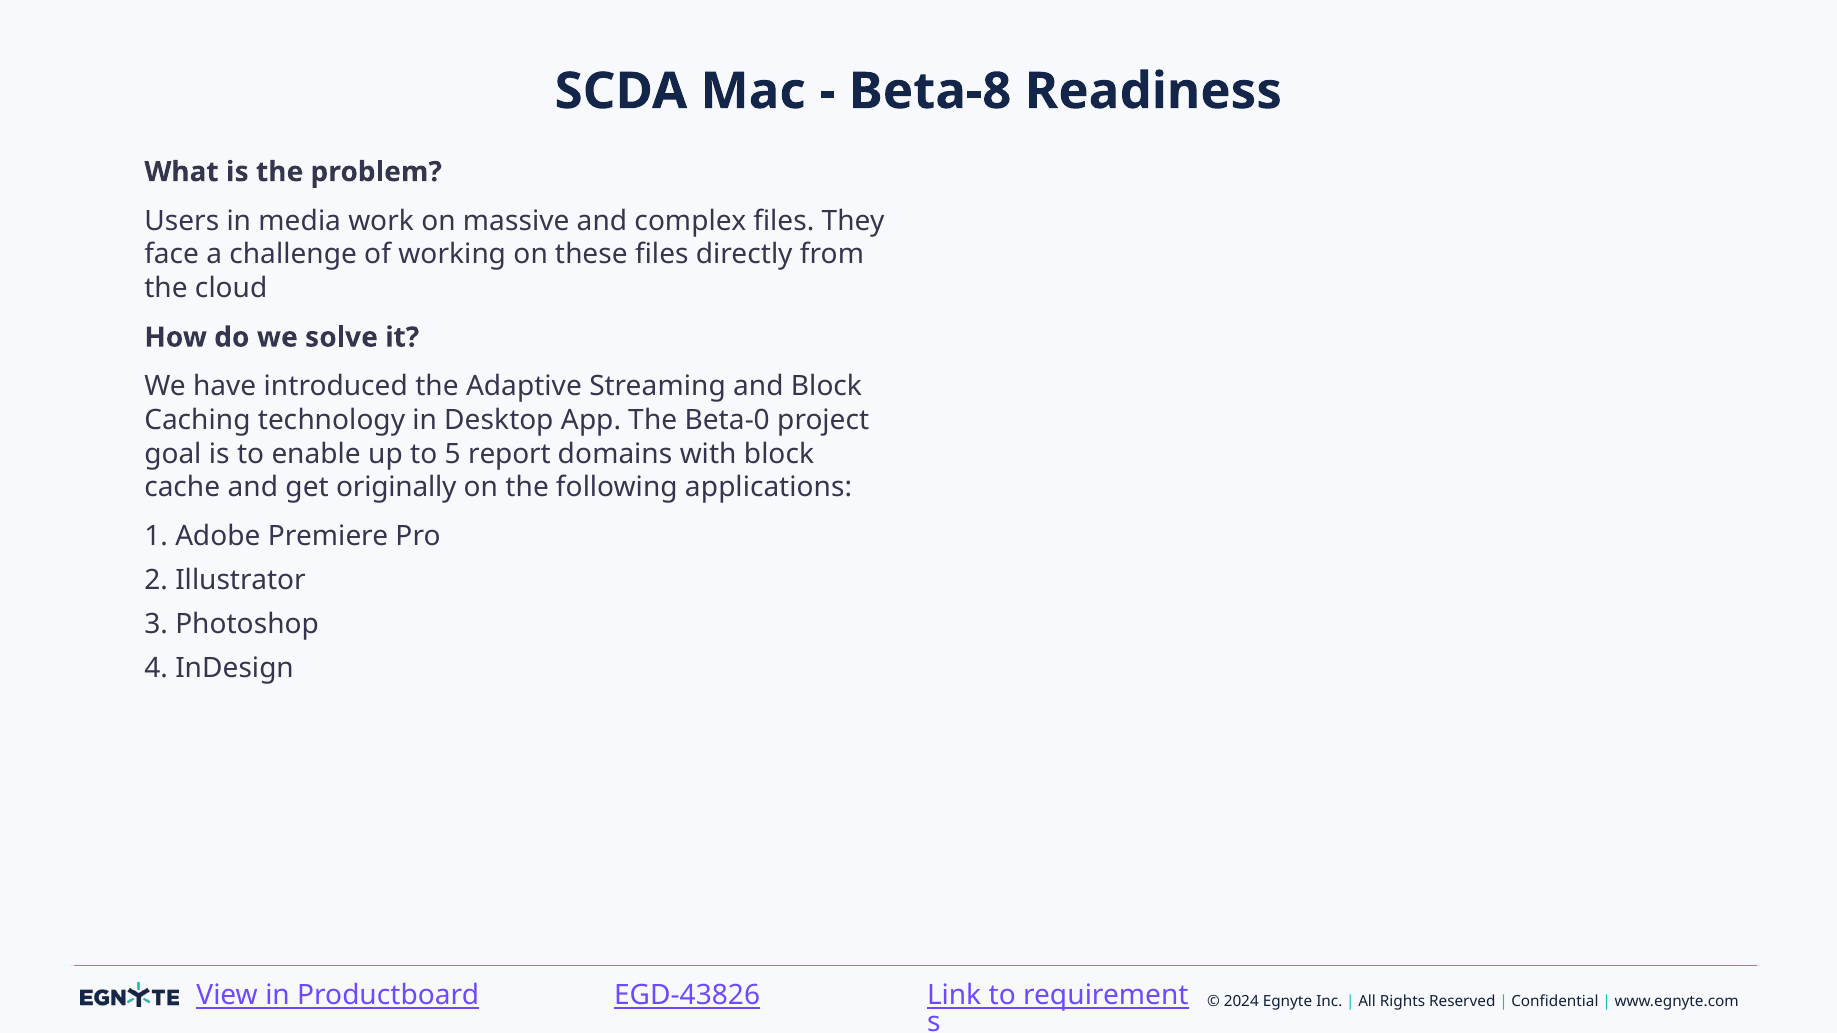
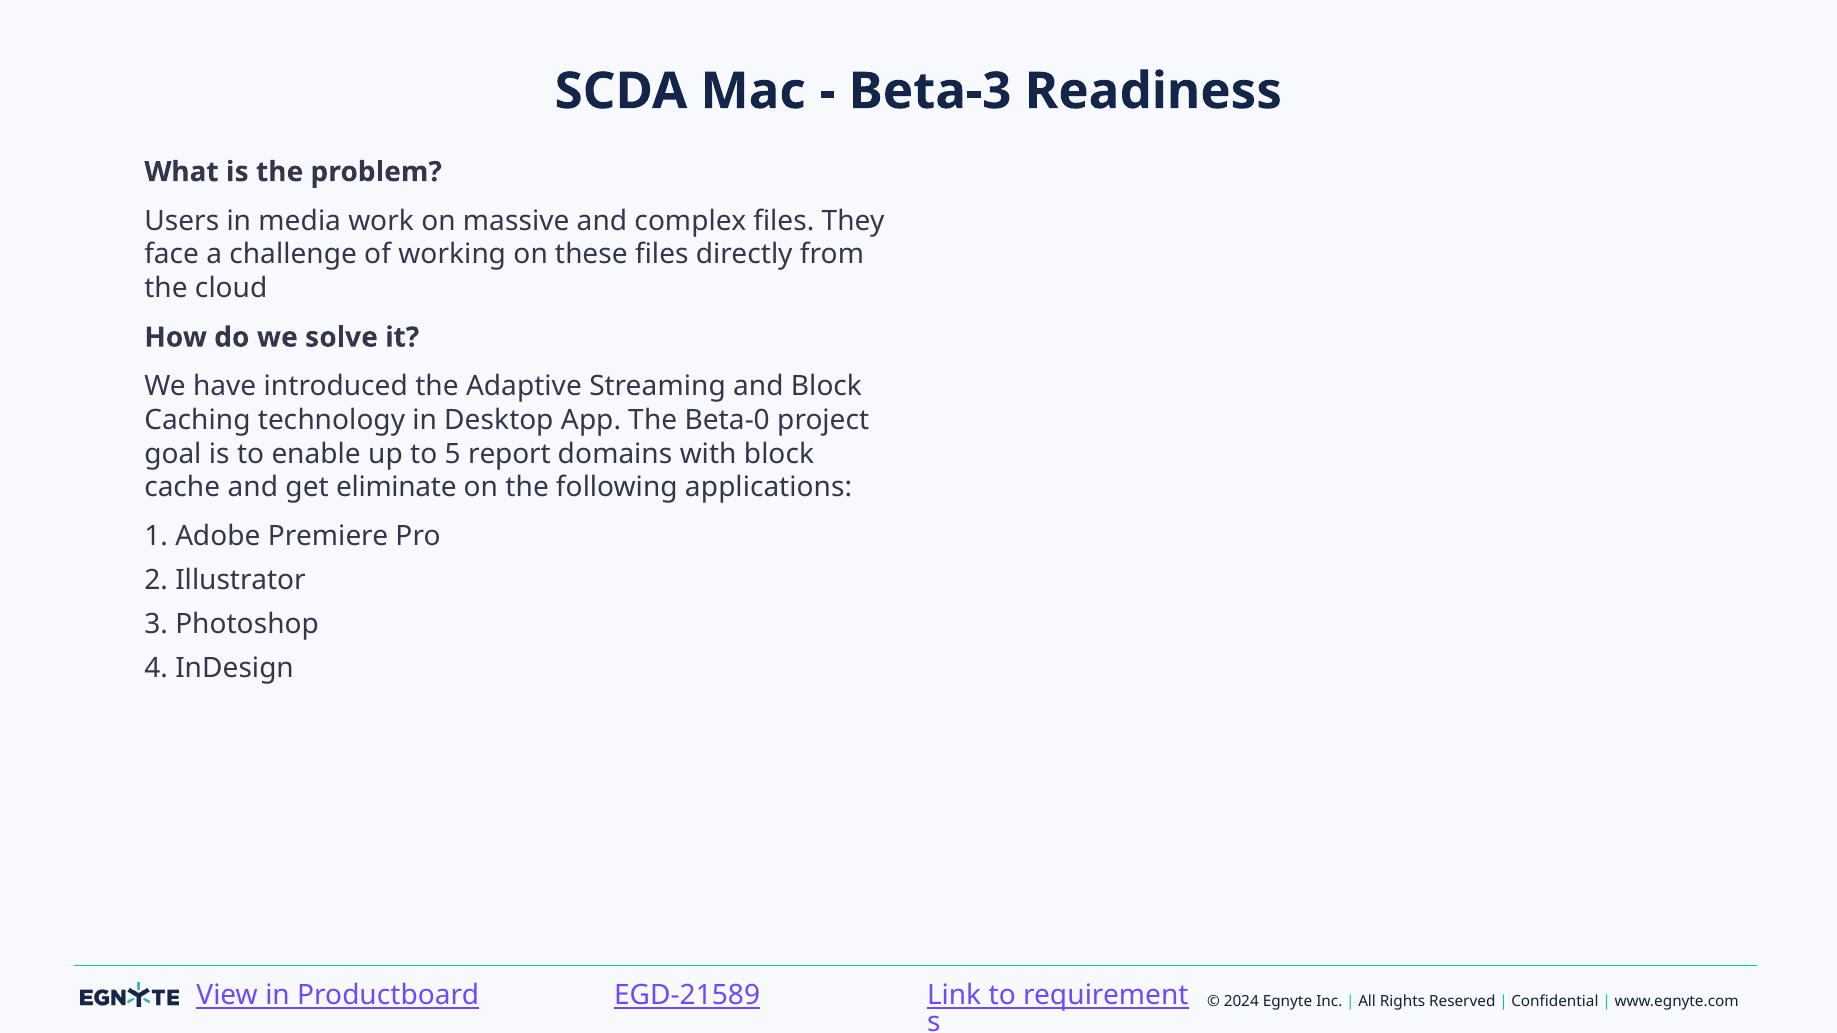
Beta-8: Beta-8 -> Beta-3 (930, 91)
originally: originally -> eliminate (396, 488)
EGD-43826: EGD-43826 -> EGD-21589 (687, 995)
